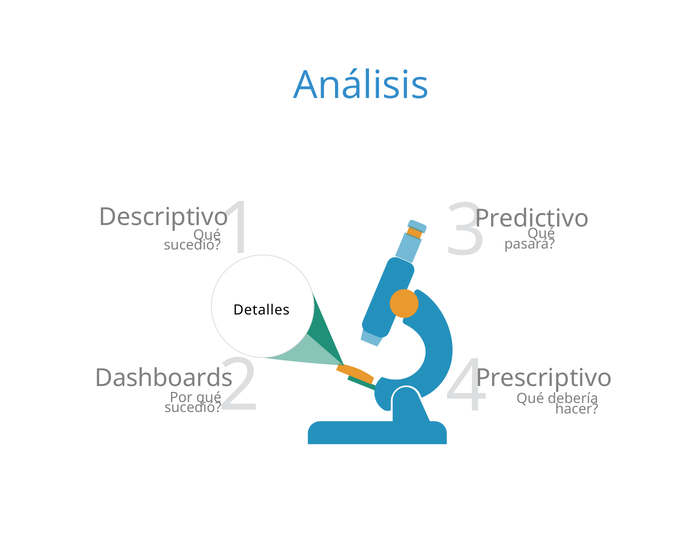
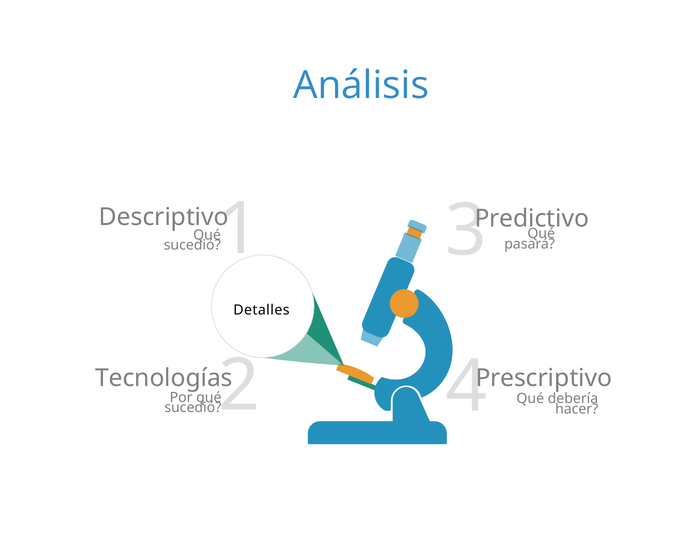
Dashboards: Dashboards -> Tecnologías (164, 378)
